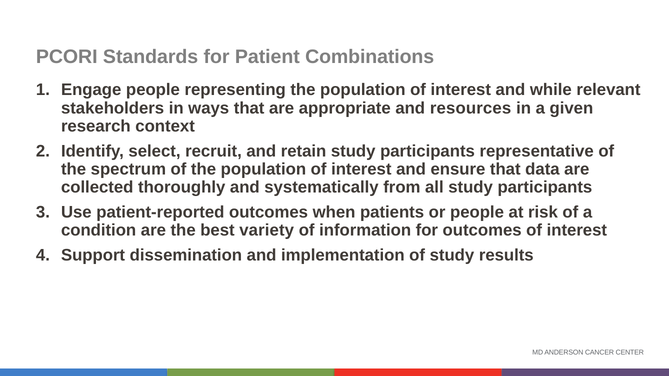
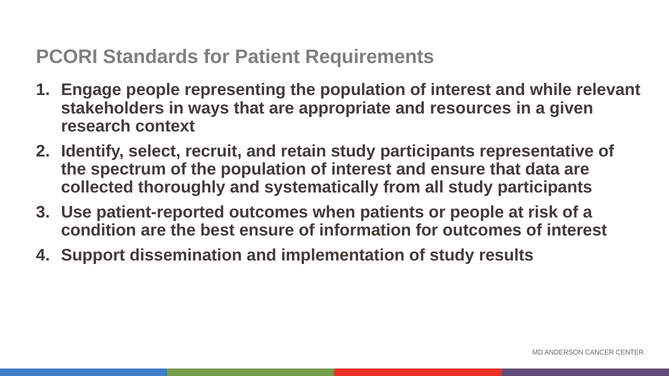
Combinations: Combinations -> Requirements (370, 57)
best variety: variety -> ensure (267, 230)
